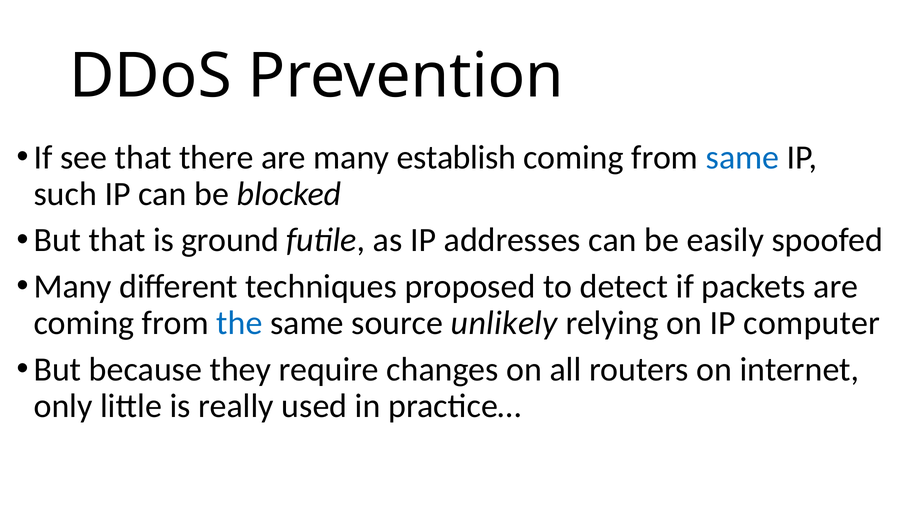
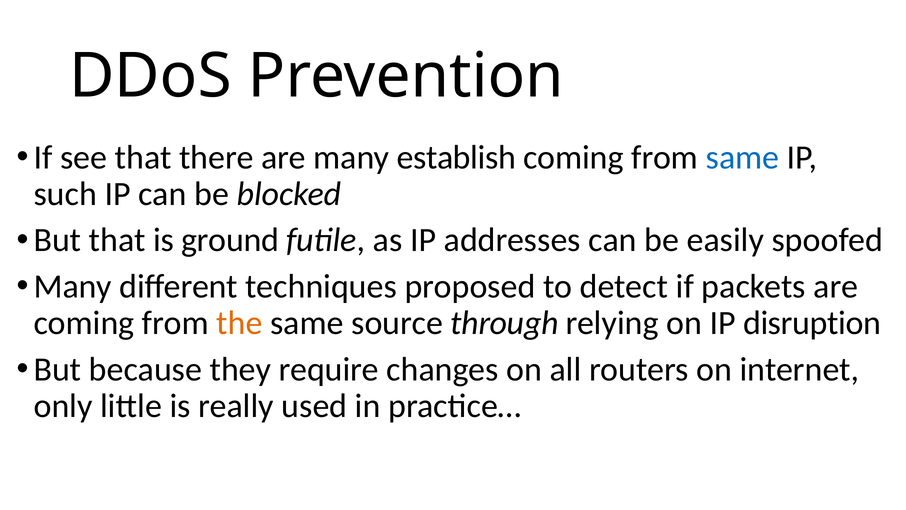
the colour: blue -> orange (239, 323)
unlikely: unlikely -> through (505, 323)
computer: computer -> disruption (812, 323)
